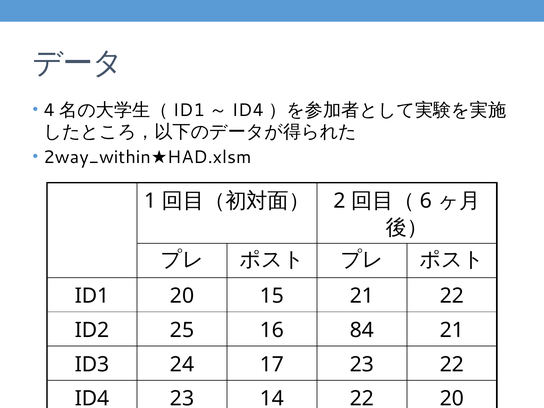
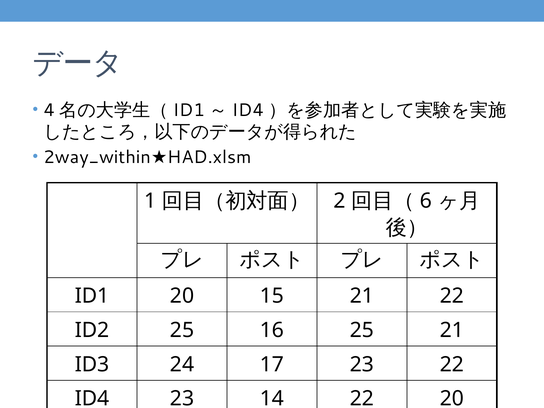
16 84: 84 -> 25 (362, 330)
